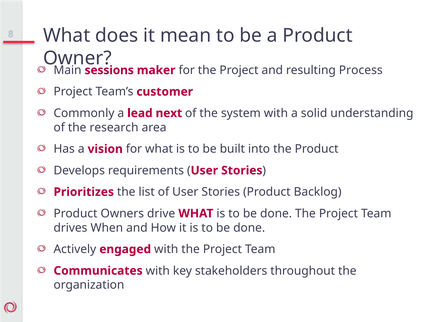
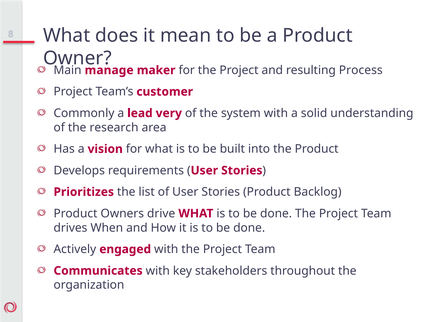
sessions: sessions -> manage (109, 70)
next: next -> very (169, 113)
